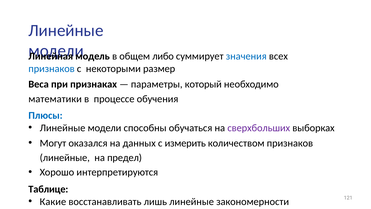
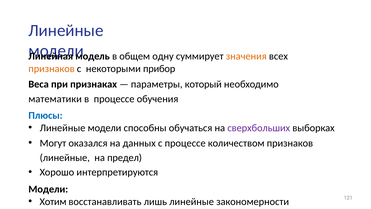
либо: либо -> одну (163, 56)
значения colour: blue -> orange (246, 56)
признаков colour: blue -> orange (52, 69)
размер: размер -> прибор (159, 69)
с измерить: измерить -> процессе (185, 143)
Таблице: Таблице -> Модели (48, 189)
Какие: Какие -> Хотим (53, 201)
